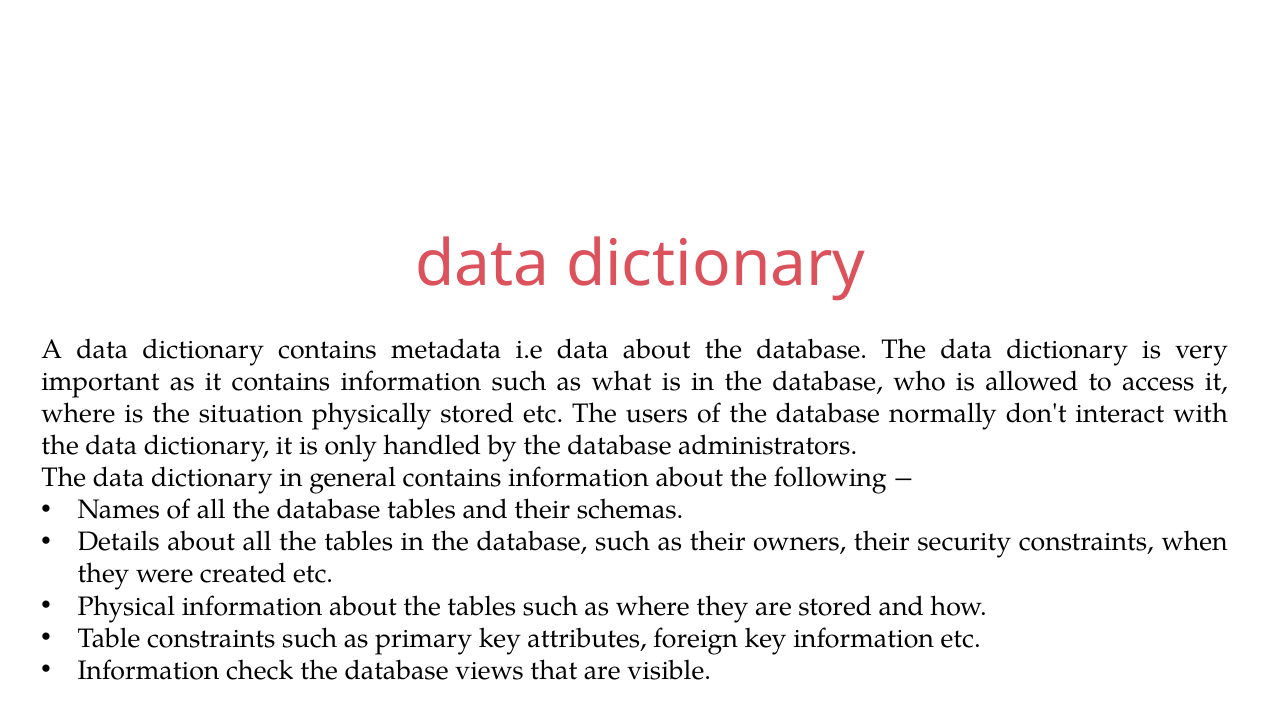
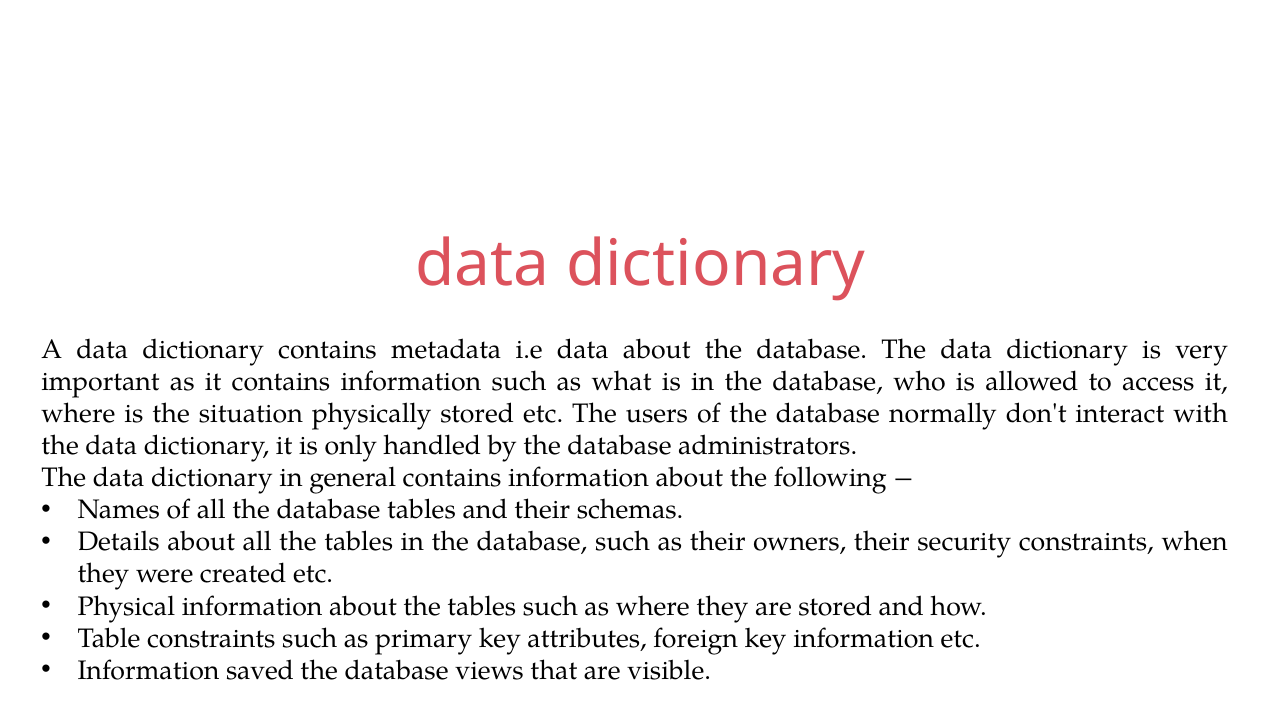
check: check -> saved (260, 671)
